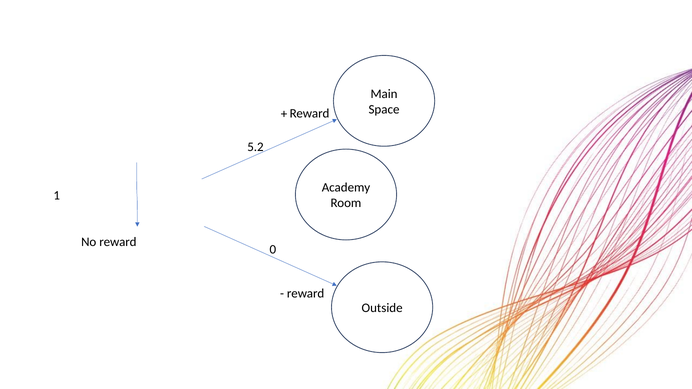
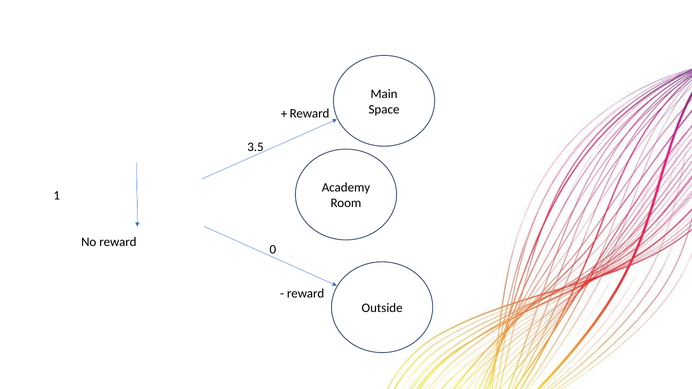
5.2: 5.2 -> 3.5 (255, 147)
